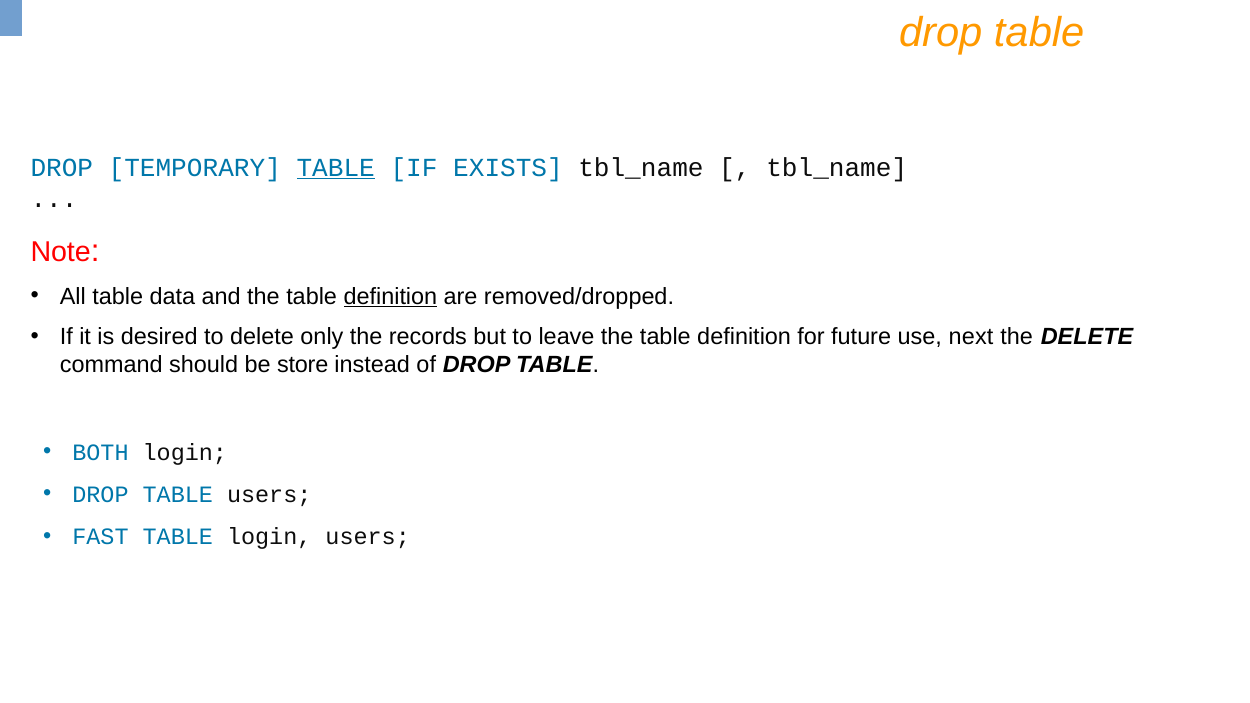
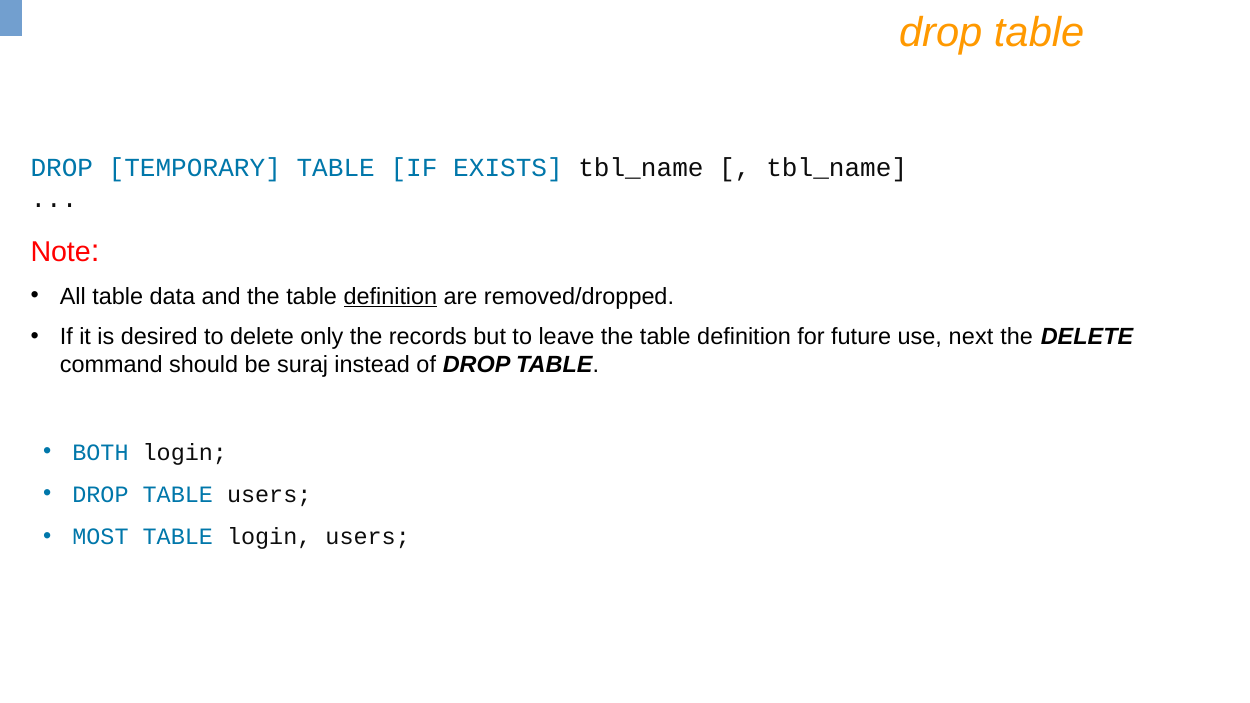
TABLE underline: present -> none (336, 168)
store: store -> suraj (303, 365)
FAST: FAST -> MOST (100, 537)
